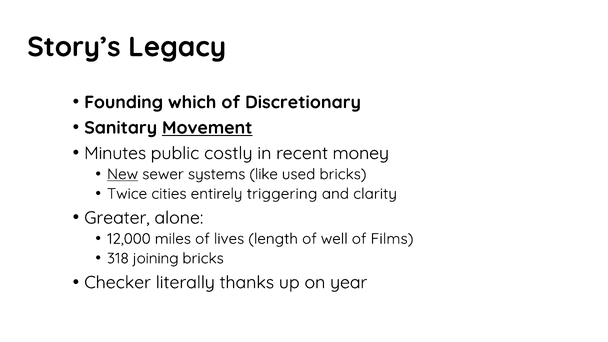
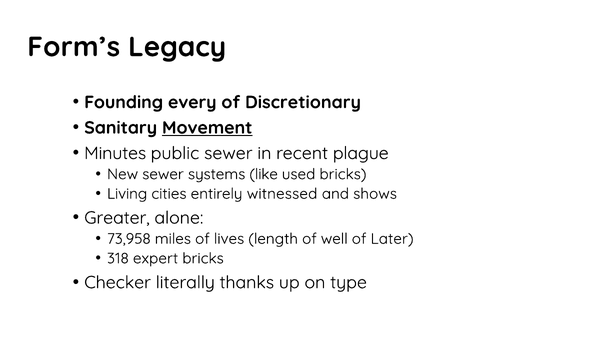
Story’s: Story’s -> Form’s (74, 47)
which: which -> every (192, 102)
public costly: costly -> sewer (228, 153)
money: money -> plague (361, 153)
New underline: present -> none (123, 174)
Twice: Twice -> Living (127, 194)
triggering: triggering -> witnessed (282, 194)
clarity: clarity -> shows (375, 194)
12,000: 12,000 -> 73,958 (129, 239)
Films: Films -> Later (392, 239)
joining: joining -> expert (156, 258)
year: year -> type (349, 282)
